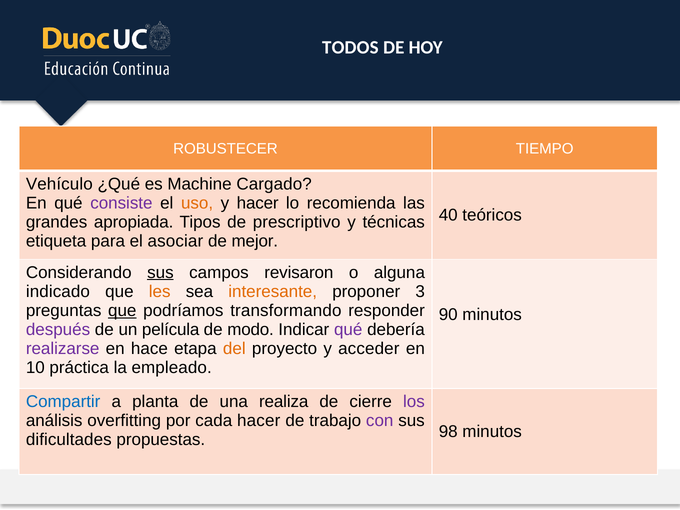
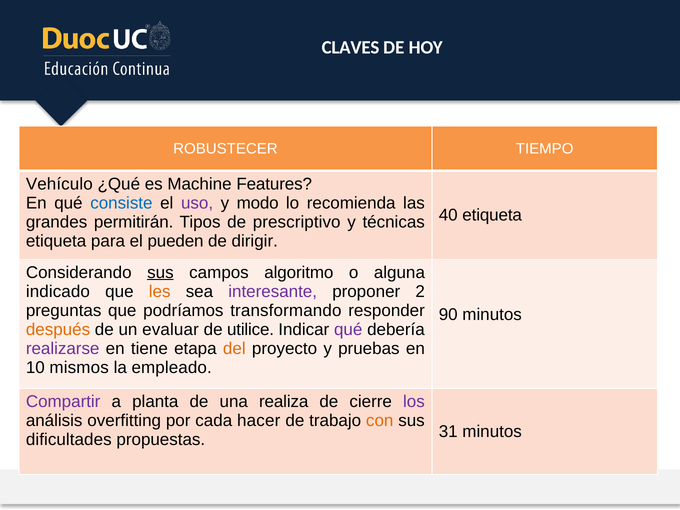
TODOS: TODOS -> CLAVES (351, 48)
Cargado: Cargado -> Features (274, 184)
consiste colour: purple -> blue (121, 203)
uso colour: orange -> purple (197, 203)
y hacer: hacer -> modo (258, 203)
40 teóricos: teóricos -> etiqueta (492, 215)
apropiada: apropiada -> permitirán (134, 222)
asociar: asociar -> pueden (176, 241)
mejor: mejor -> dirigir (255, 241)
revisaron: revisaron -> algoritmo (299, 272)
interesante colour: orange -> purple (273, 291)
3: 3 -> 2 (420, 291)
que underline: present -> none (122, 310)
después colour: purple -> orange (58, 330)
película: película -> evaluar (171, 330)
modo: modo -> utilice (251, 330)
hace: hace -> tiene (149, 349)
acceder: acceder -> pruebas (369, 349)
práctica: práctica -> mismos (79, 368)
Compartir colour: blue -> purple (63, 402)
con colour: purple -> orange (380, 421)
98: 98 -> 31 (448, 432)
